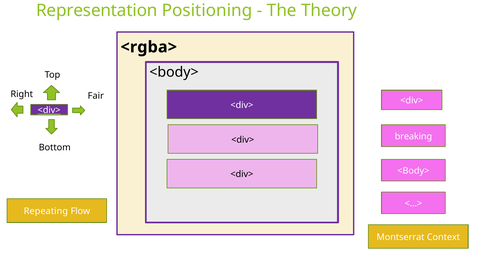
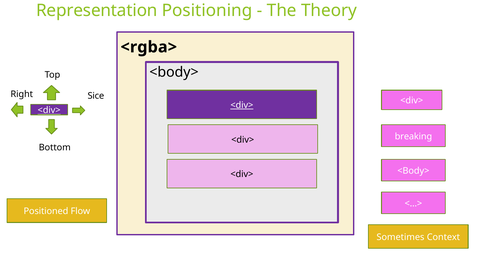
Fair: Fair -> Sice (96, 96)
<div> underline: none -> present (242, 105)
Repeating: Repeating -> Positioned (46, 211)
Montserrat: Montserrat -> Sometimes (400, 237)
